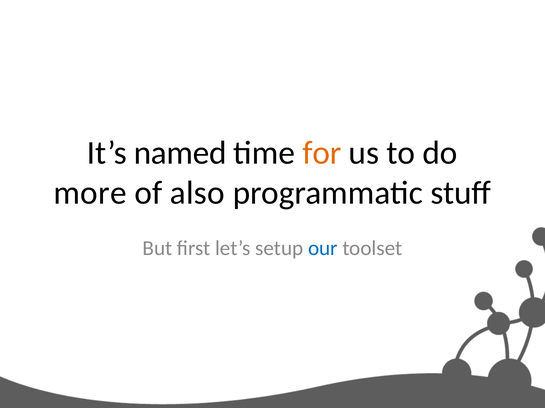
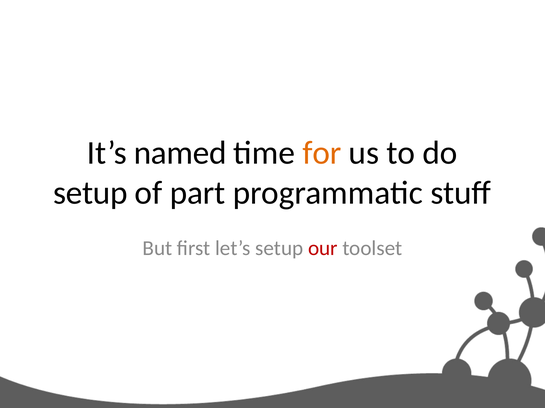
more: more -> setup (90, 193)
also: also -> part (198, 193)
our colour: blue -> red (323, 249)
